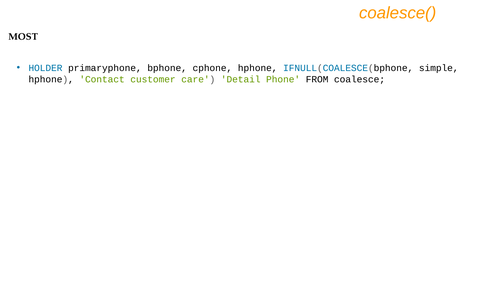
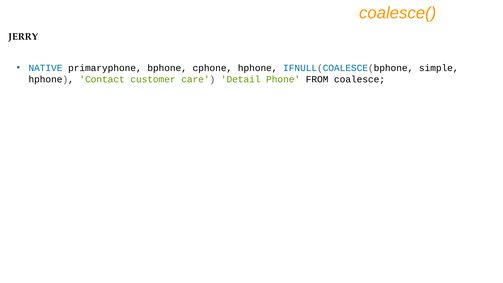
MOST: MOST -> JERRY (23, 37)
HOLDER: HOLDER -> NATIVE (45, 68)
